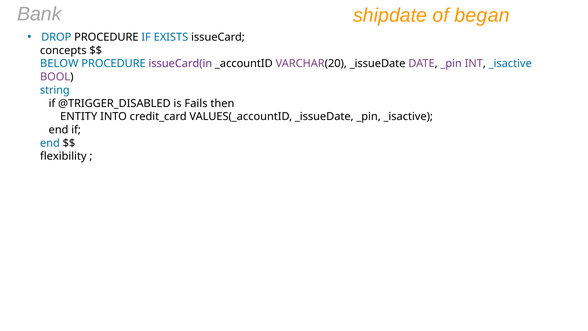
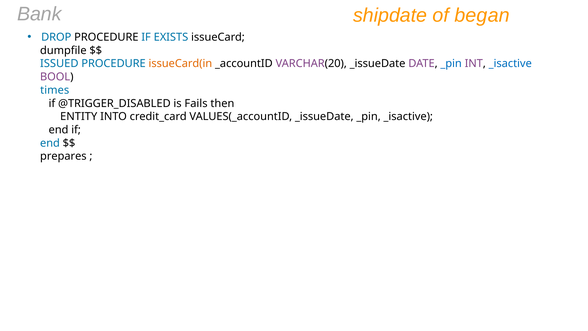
concepts: concepts -> dumpfile (63, 50)
BELOW: BELOW -> ISSUED (59, 64)
issueCard(in colour: purple -> orange (180, 64)
_pin colour: purple -> blue (451, 64)
string: string -> times (55, 90)
flexibility: flexibility -> prepares (63, 156)
